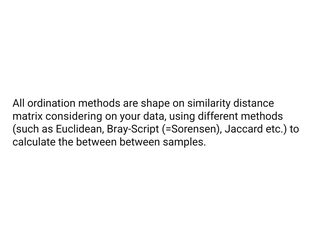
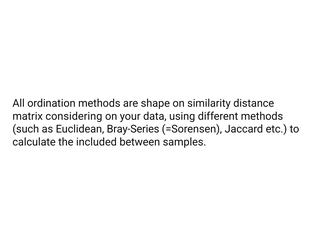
Bray-Script: Bray-Script -> Bray-Series (133, 129)
the between: between -> included (96, 142)
